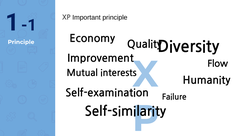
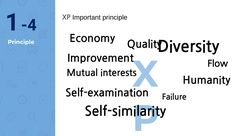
-1: -1 -> -4 (29, 25)
